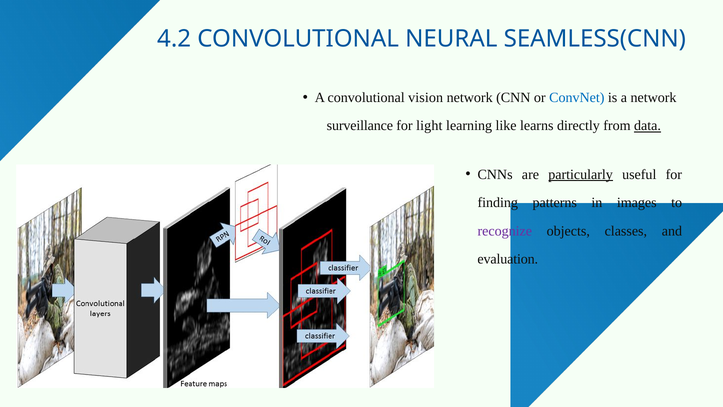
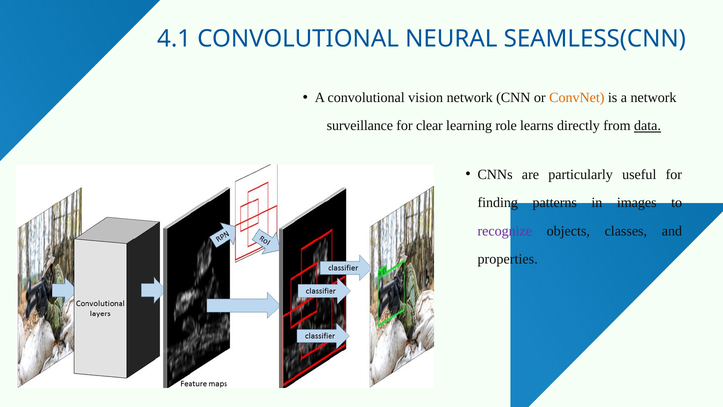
4.2: 4.2 -> 4.1 (174, 39)
ConvNet colour: blue -> orange (577, 98)
light: light -> clear (429, 126)
like: like -> role (506, 126)
particularly underline: present -> none (581, 174)
evaluation: evaluation -> properties (508, 259)
